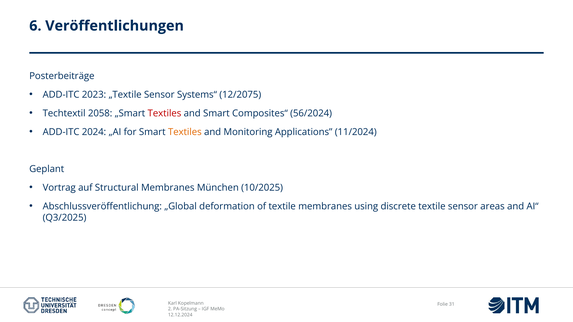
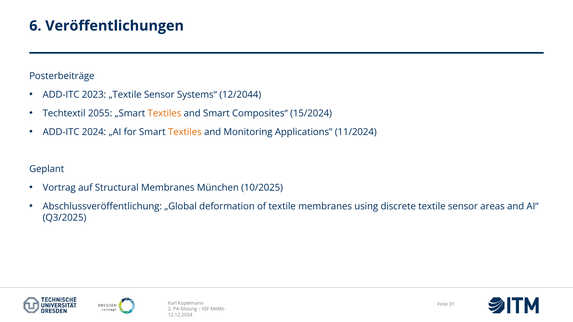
12/2075: 12/2075 -> 12/2044 (240, 95)
2058: 2058 -> 2055 (100, 113)
Textiles colour: red -> orange (164, 113)
56/2024: 56/2024 -> 15/2024 (311, 113)
